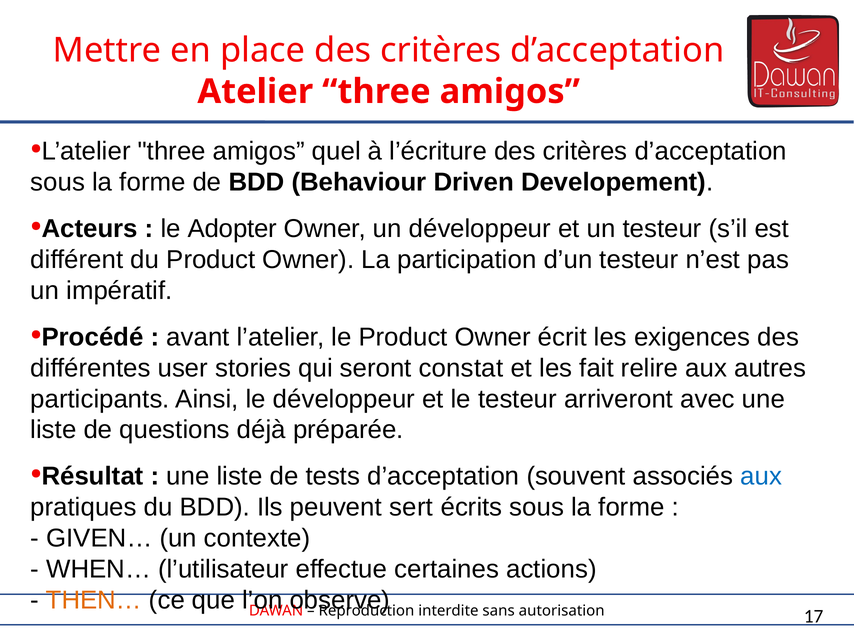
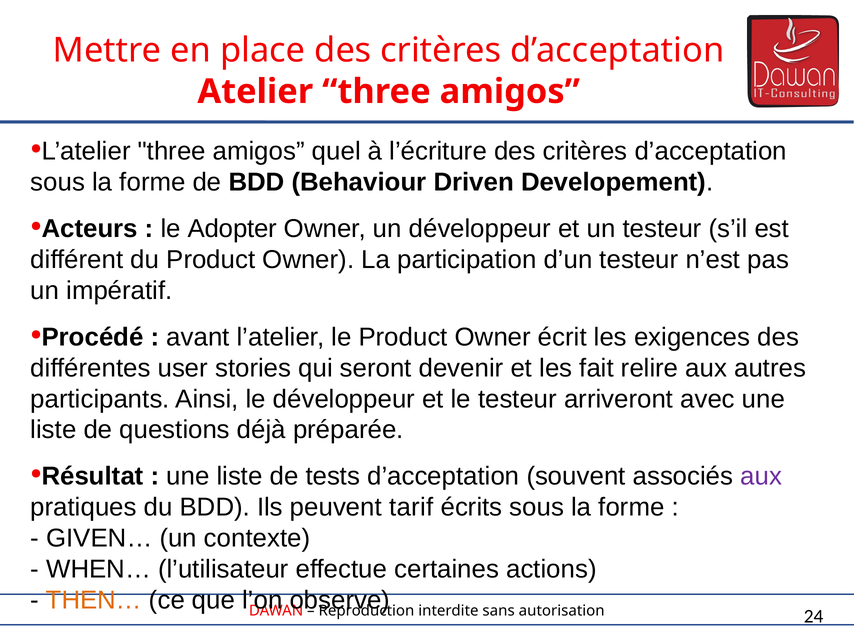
constat: constat -> devenir (461, 368)
aux colour: blue -> purple (761, 477)
sert: sert -> tarif (411, 508)
17: 17 -> 24 (814, 617)
